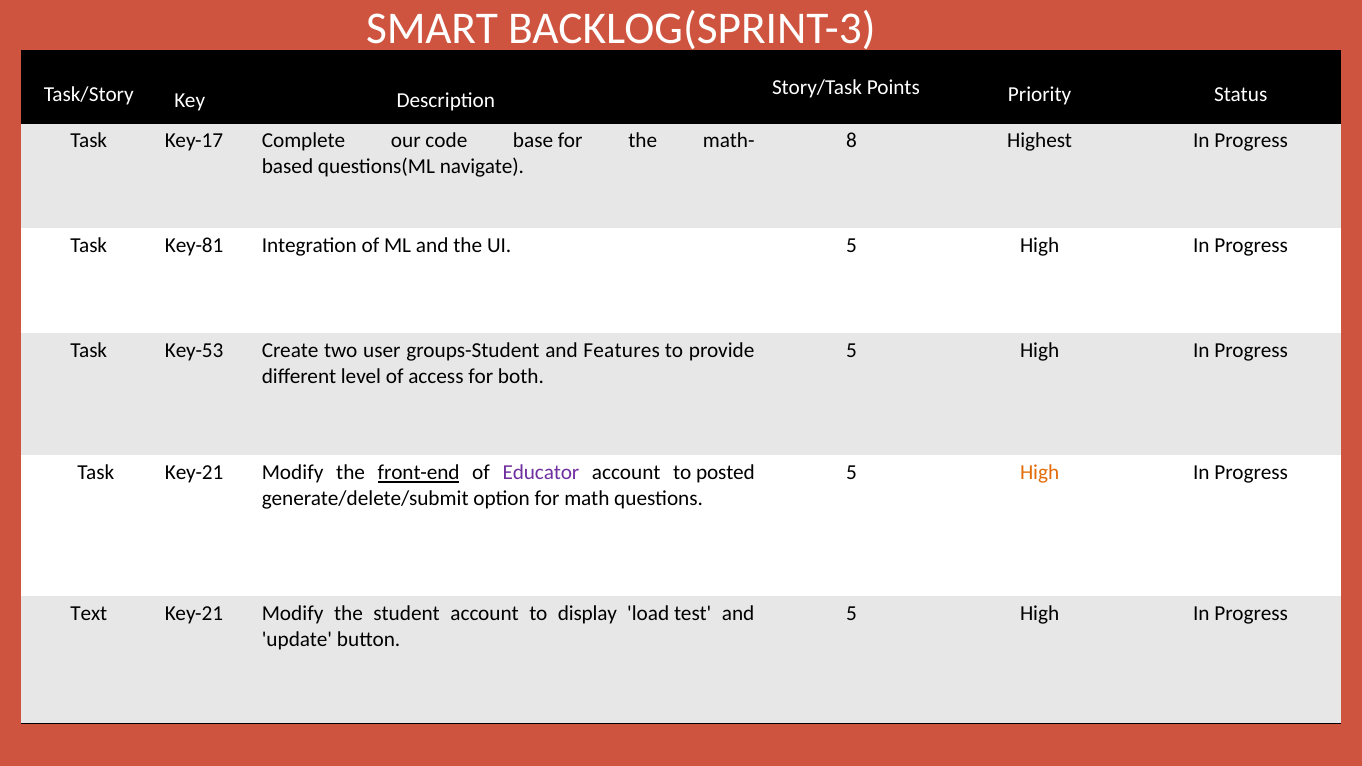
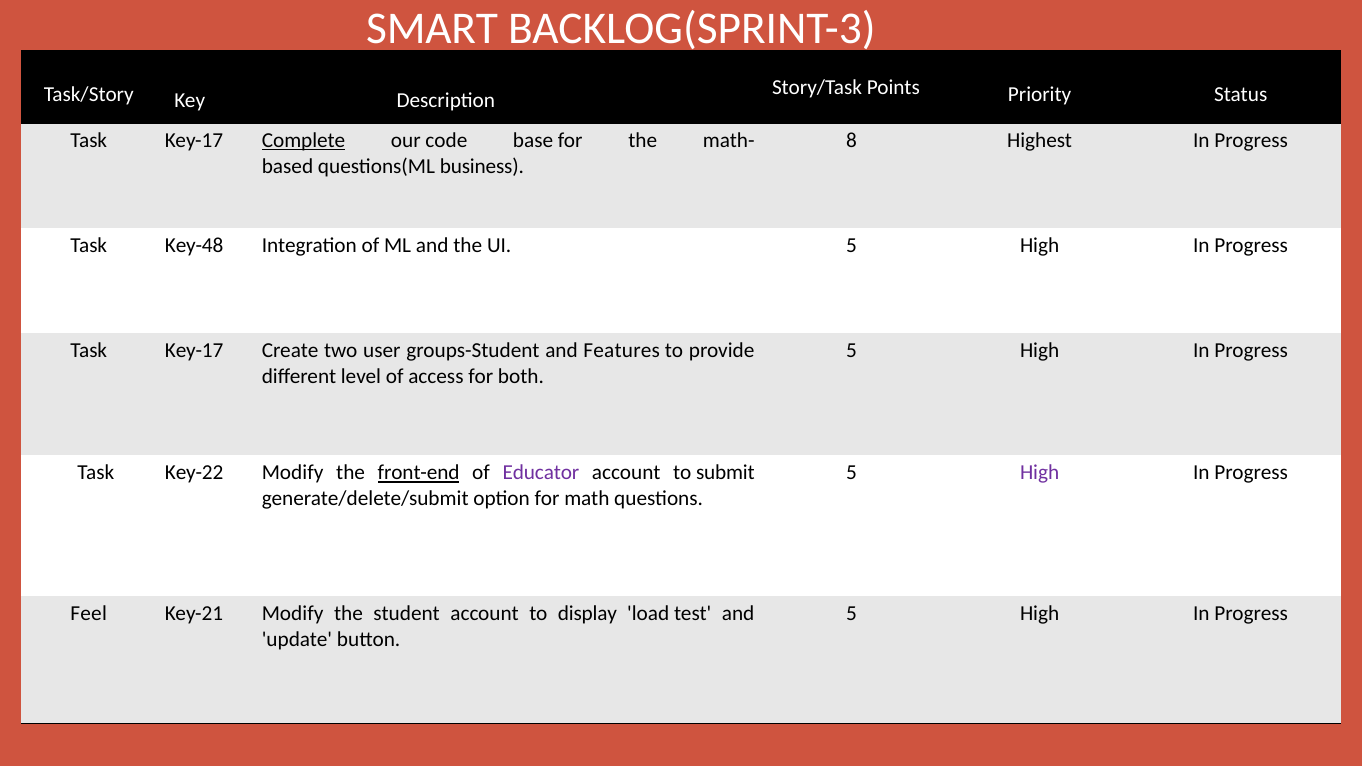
Complete underline: none -> present (304, 141)
navigate: navigate -> business (482, 167)
Key-81: Key-81 -> Key-48 (194, 246)
Key-53: Key-53 -> Key-17 (194, 351)
Task Key-21: Key-21 -> Key-22 (194, 473)
posted: posted -> submit (725, 473)
High colour: orange -> purple (1040, 473)
Text: Text -> Feel (89, 614)
